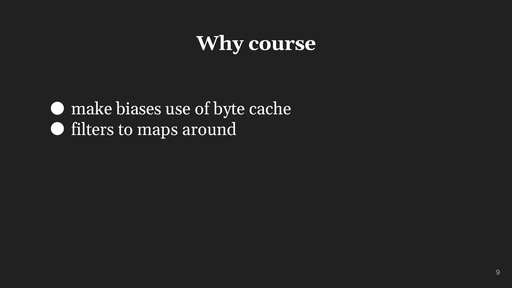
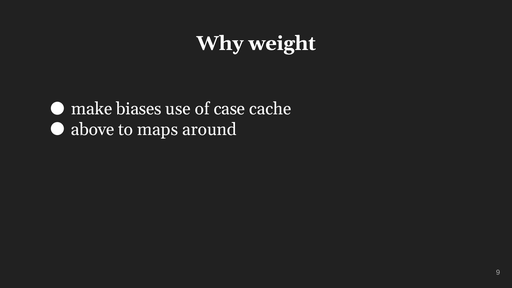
course: course -> weight (282, 43)
byte: byte -> case (229, 109)
filters: filters -> above (93, 129)
